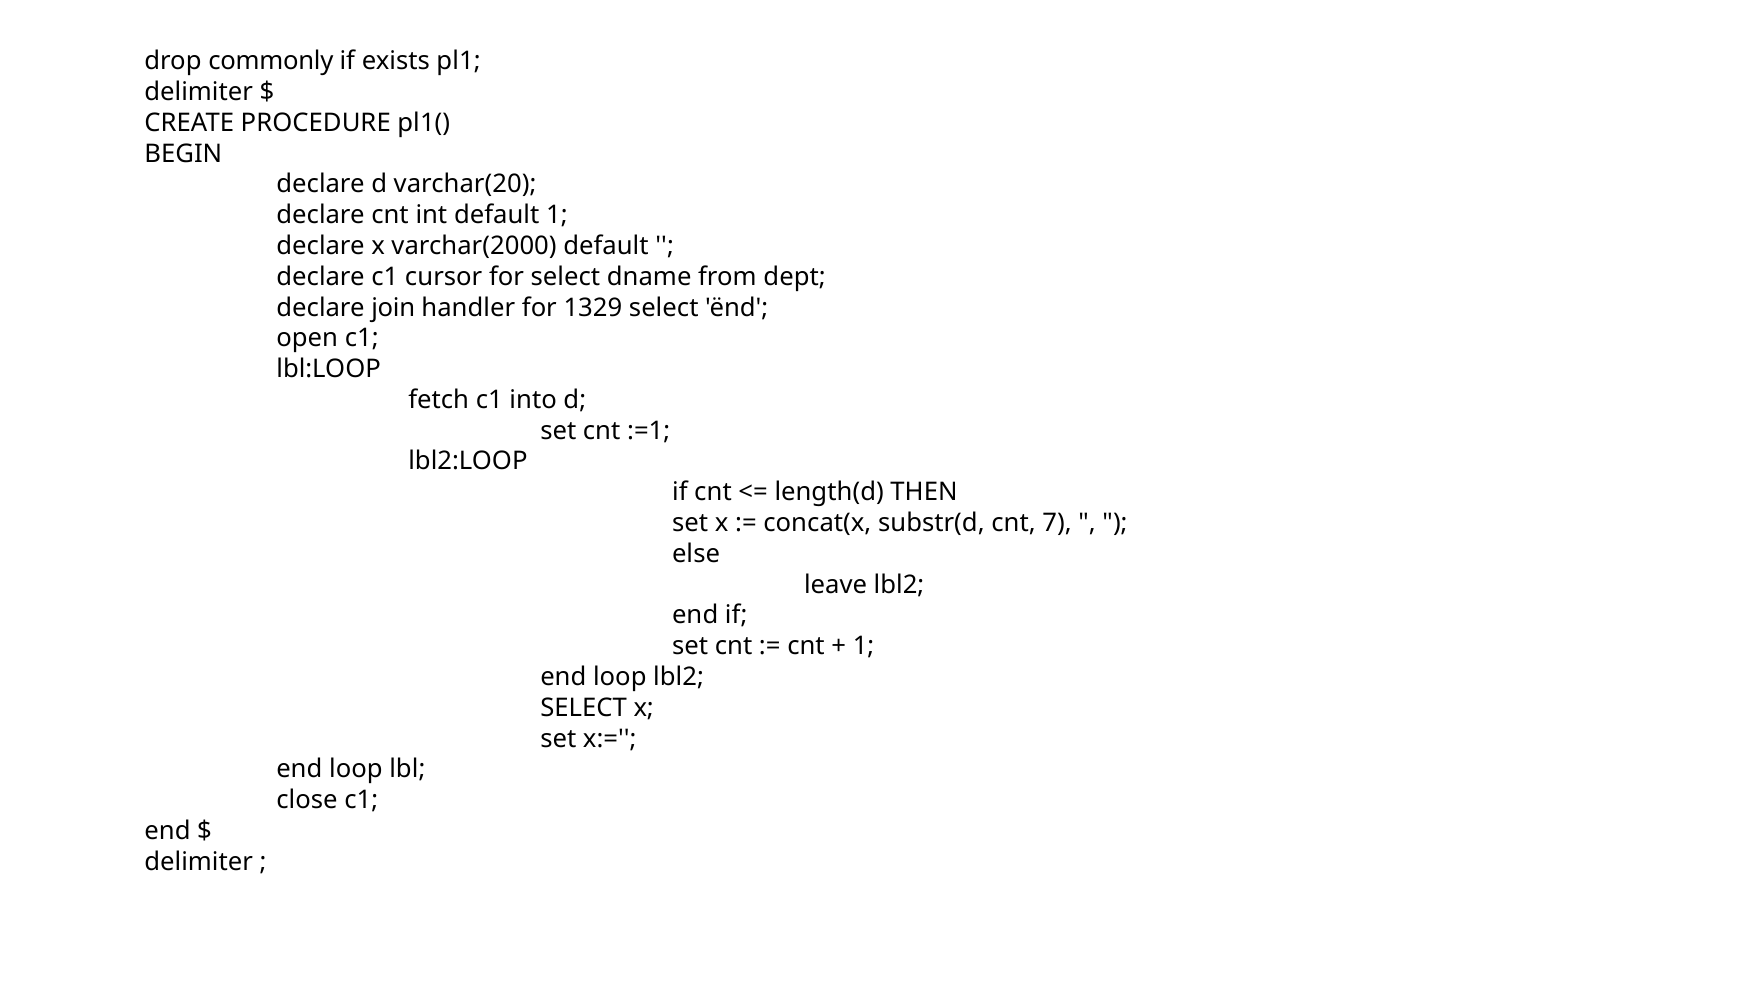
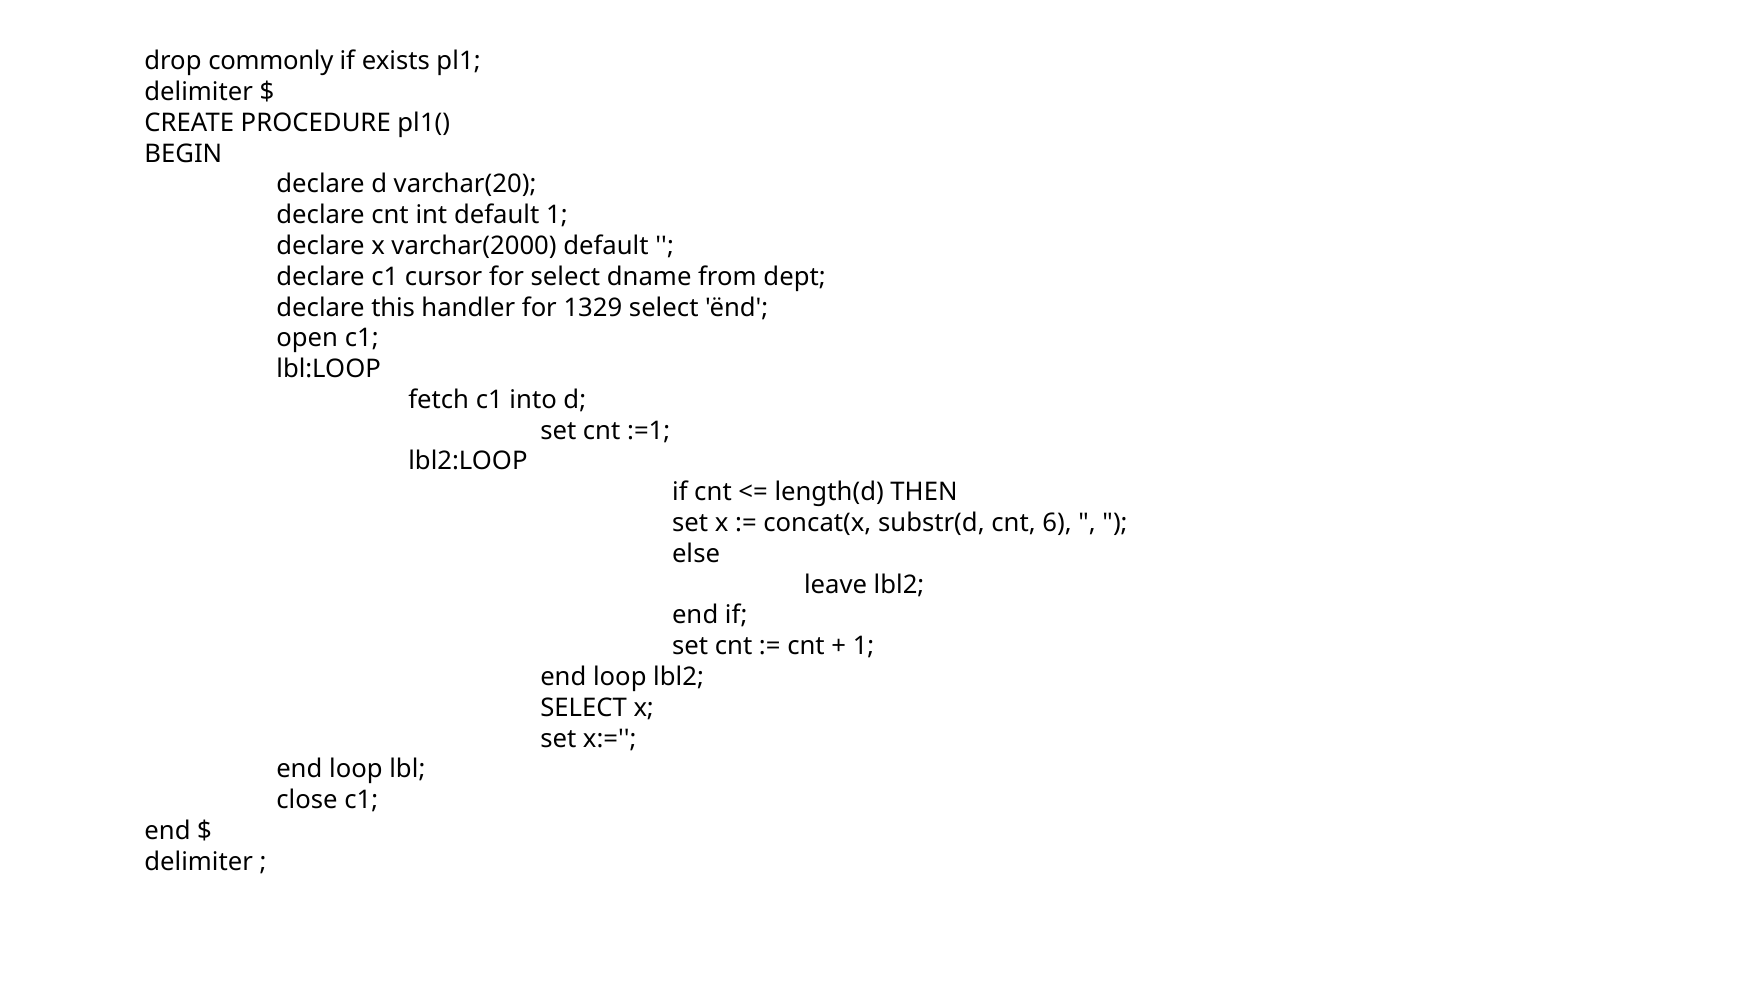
join: join -> this (393, 308)
7: 7 -> 6 (1057, 523)
